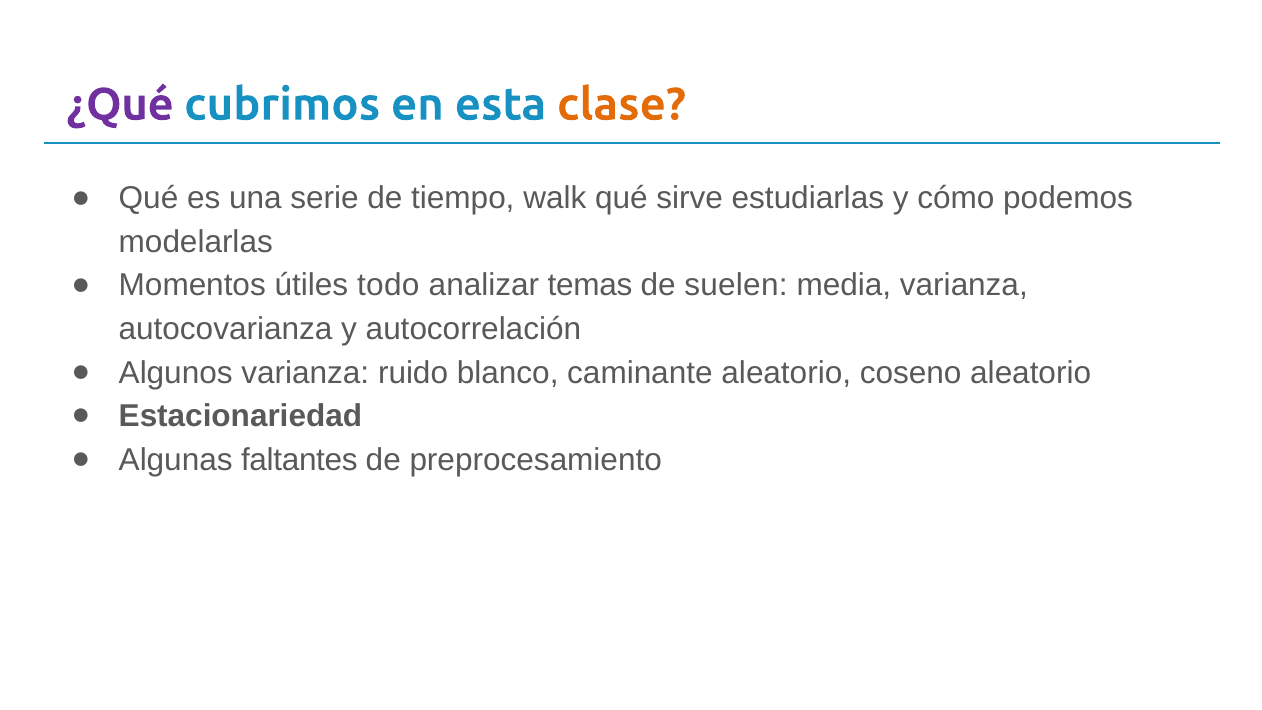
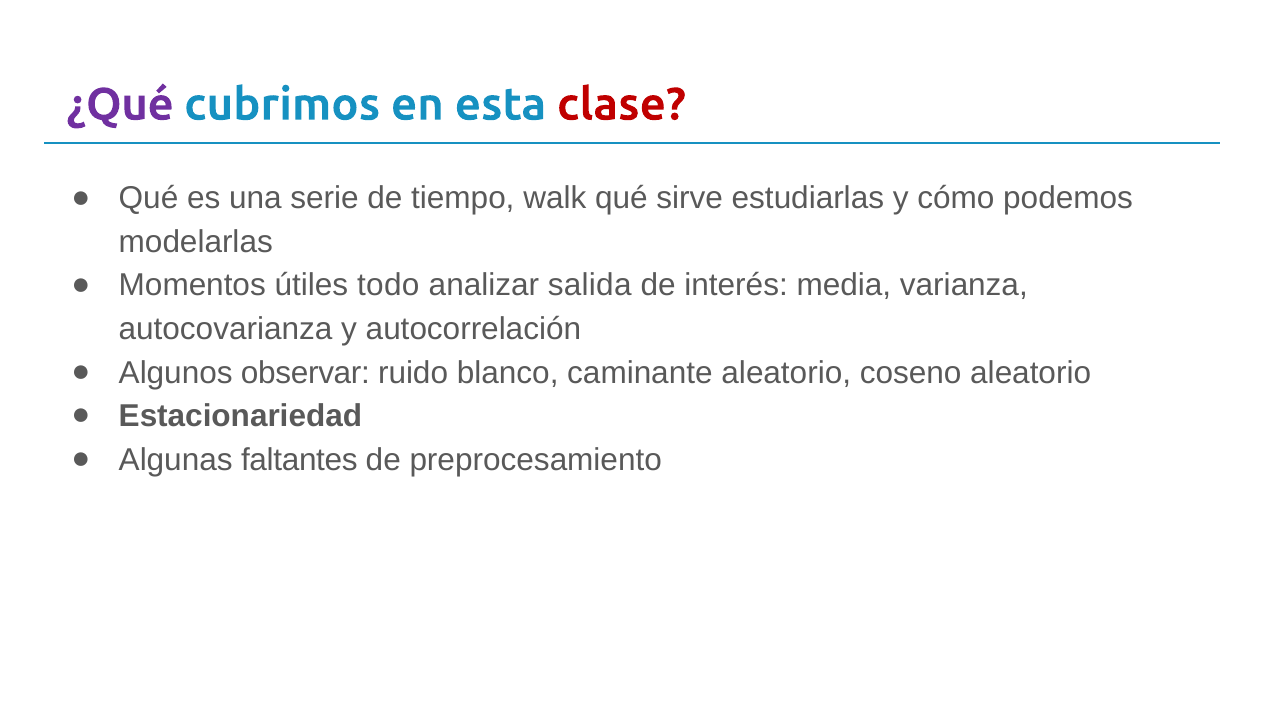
clase colour: orange -> red (622, 105)
temas: temas -> salida (590, 286)
suelen: suelen -> interés (736, 286)
Algunos varianza: varianza -> observar (305, 373)
